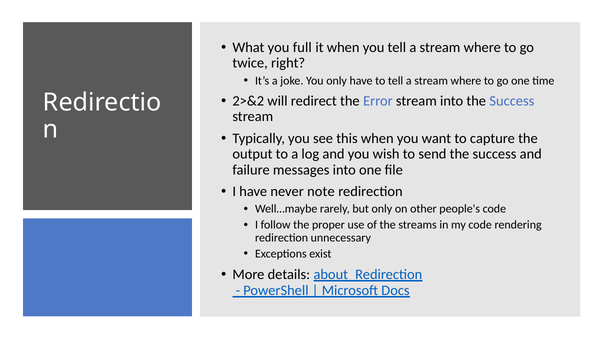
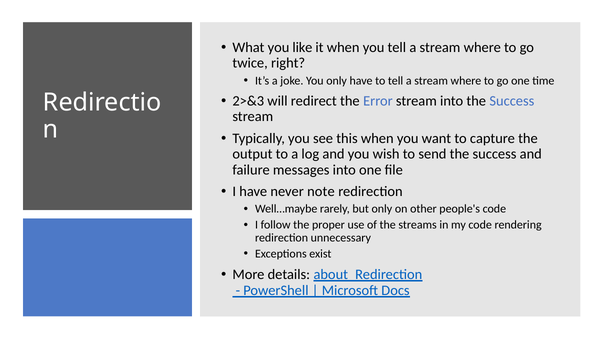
full: full -> like (302, 48)
2>&2: 2>&2 -> 2>&3 (248, 101)
